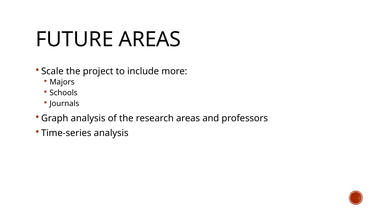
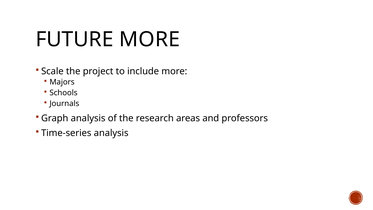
FUTURE AREAS: AREAS -> MORE (150, 39)
